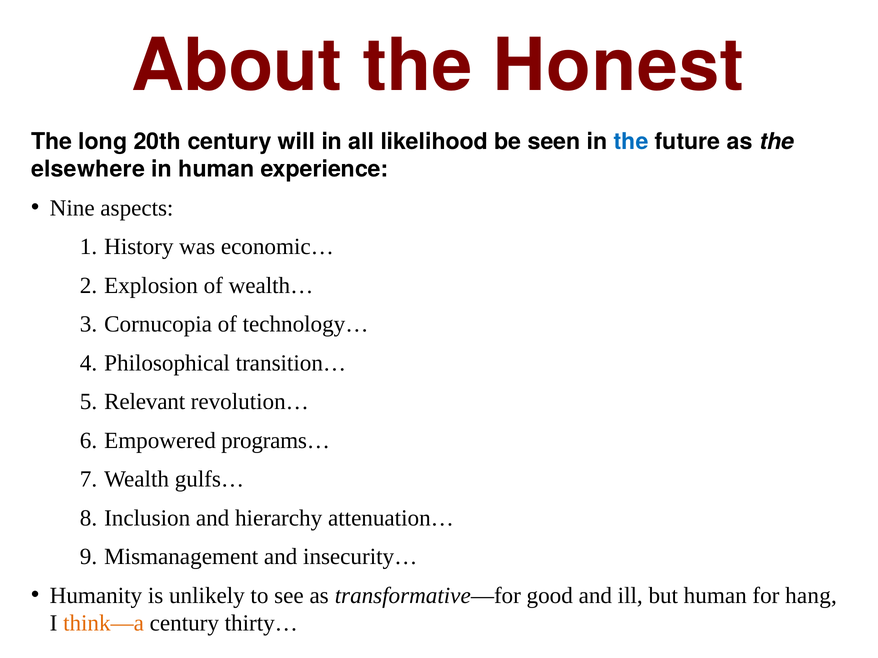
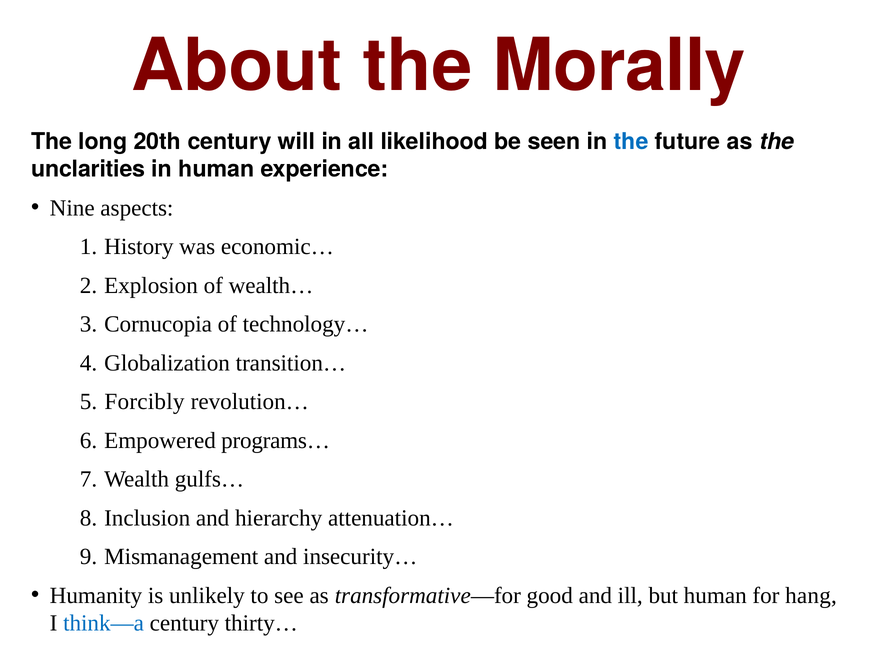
Honest: Honest -> Morally (619, 66)
elsewhere: elsewhere -> unclarities (88, 169)
Philosophical: Philosophical -> Globalization (167, 363)
Relevant: Relevant -> Forcibly (144, 402)
think—a colour: orange -> blue (104, 624)
